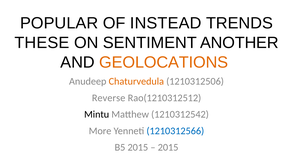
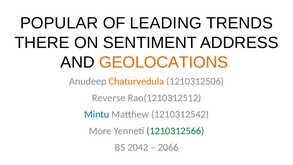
INSTEAD: INSTEAD -> LEADING (166, 23)
THESE: THESE -> THERE (42, 43)
ANOTHER: ANOTHER -> ADDRESS (239, 43)
Mintu colour: black -> blue (97, 114)
1210312566 colour: blue -> green (175, 131)
B5 2015: 2015 -> 2042 (138, 147)
2015: 2015 -> 2066 (168, 147)
